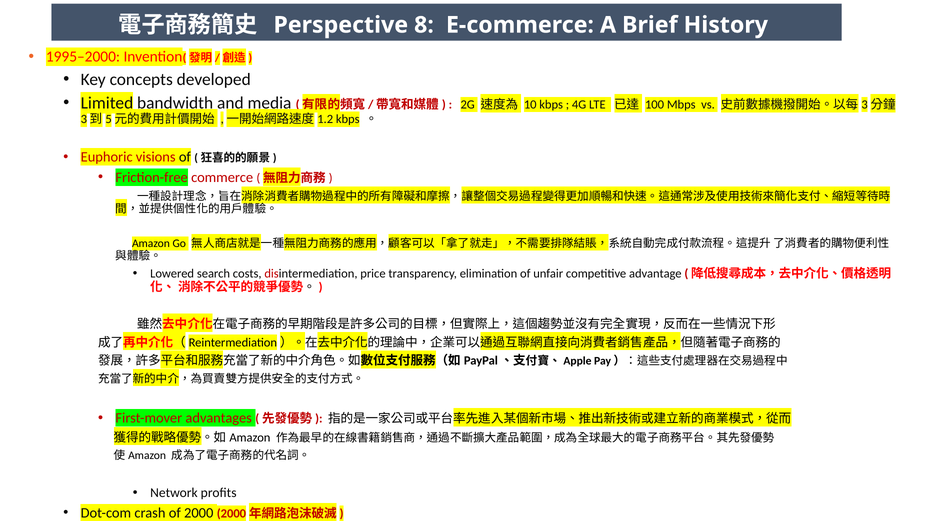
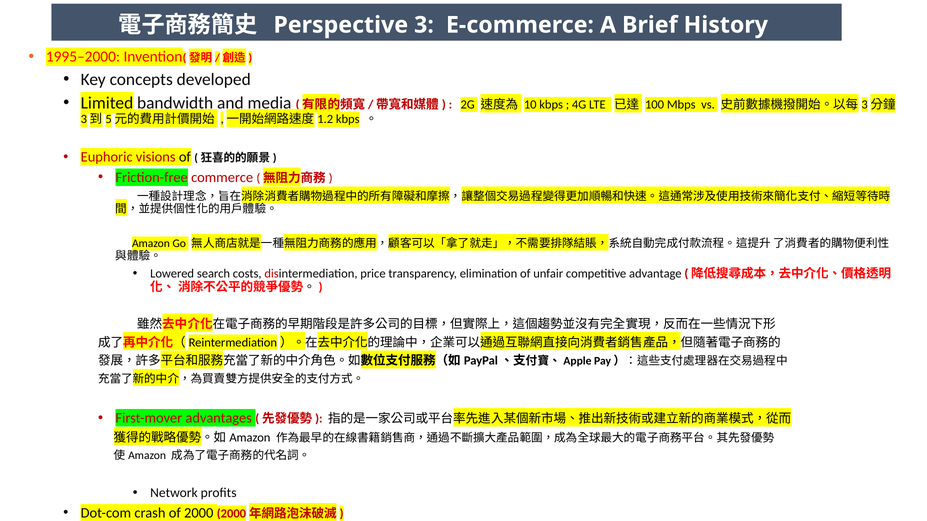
8: 8 -> 3 (424, 25)
